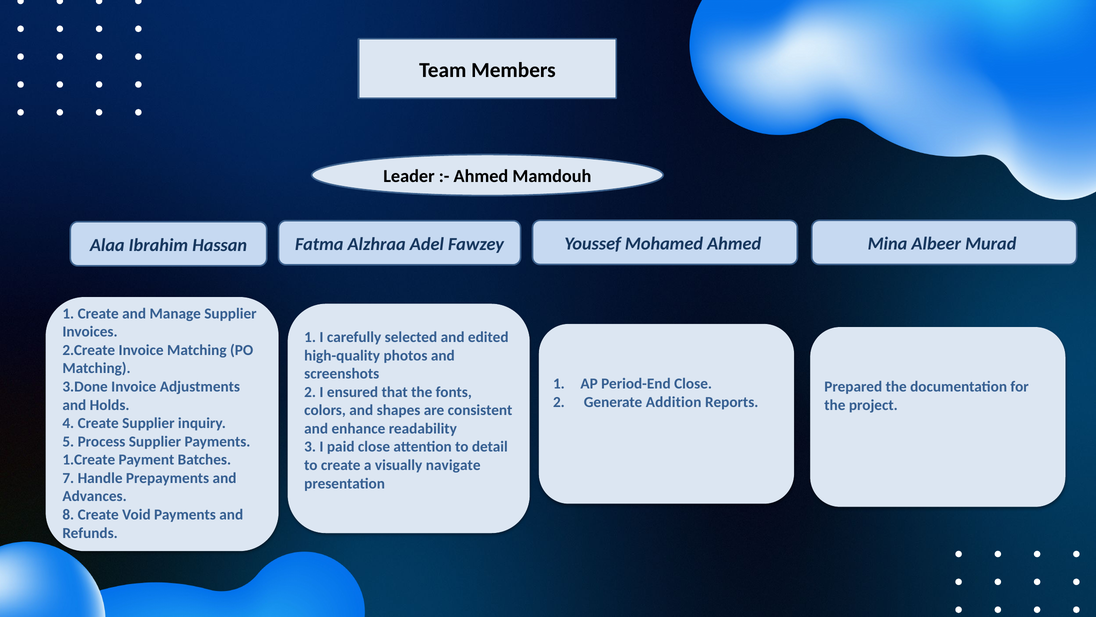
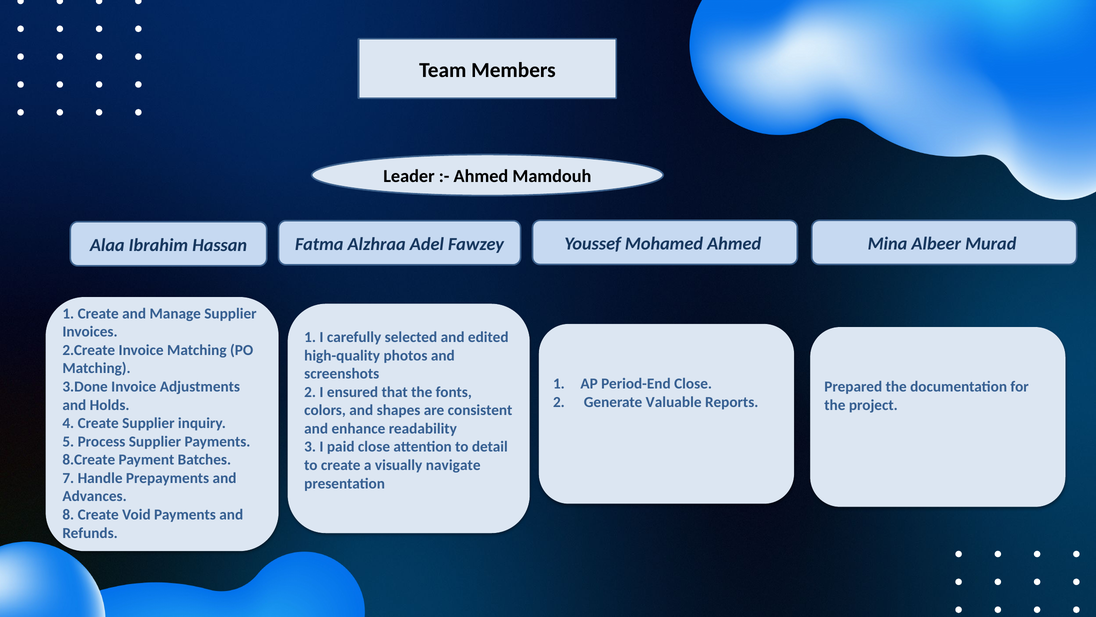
Addition: Addition -> Valuable (674, 402)
1.Create: 1.Create -> 8.Create (89, 460)
